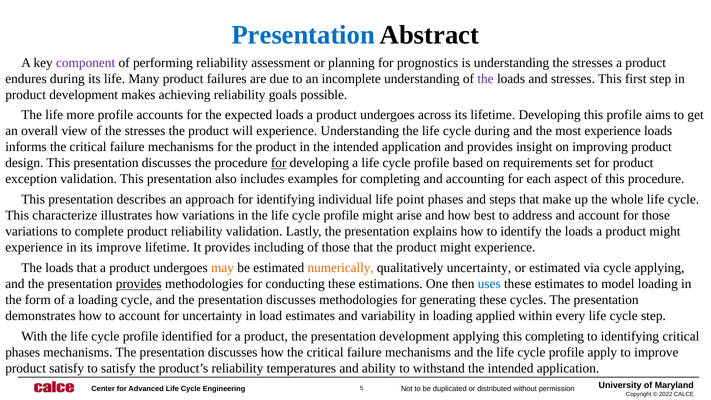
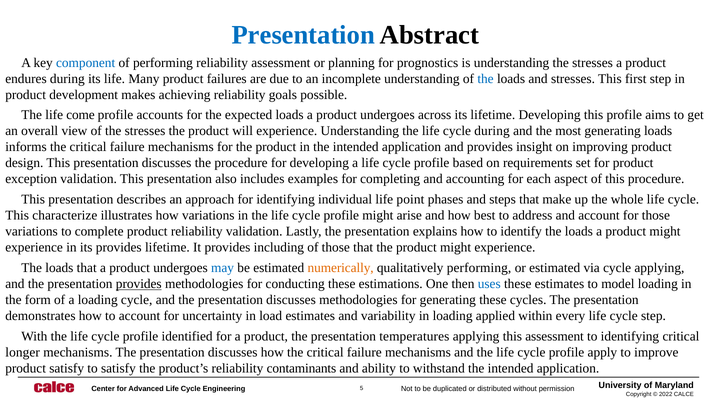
component colour: purple -> blue (86, 63)
the colour: purple -> blue (486, 79)
more: more -> come (80, 115)
most experience: experience -> generating (613, 131)
for underline: present -> none (279, 163)
its improve: improve -> provides (119, 248)
may colour: orange -> blue (223, 268)
qualitatively uncertainty: uncertainty -> performing (479, 268)
presentation development: development -> temperatures (414, 336)
this completing: completing -> assessment (555, 336)
phases: phases -> longer (23, 352)
temperatures: temperatures -> contaminants (301, 368)
